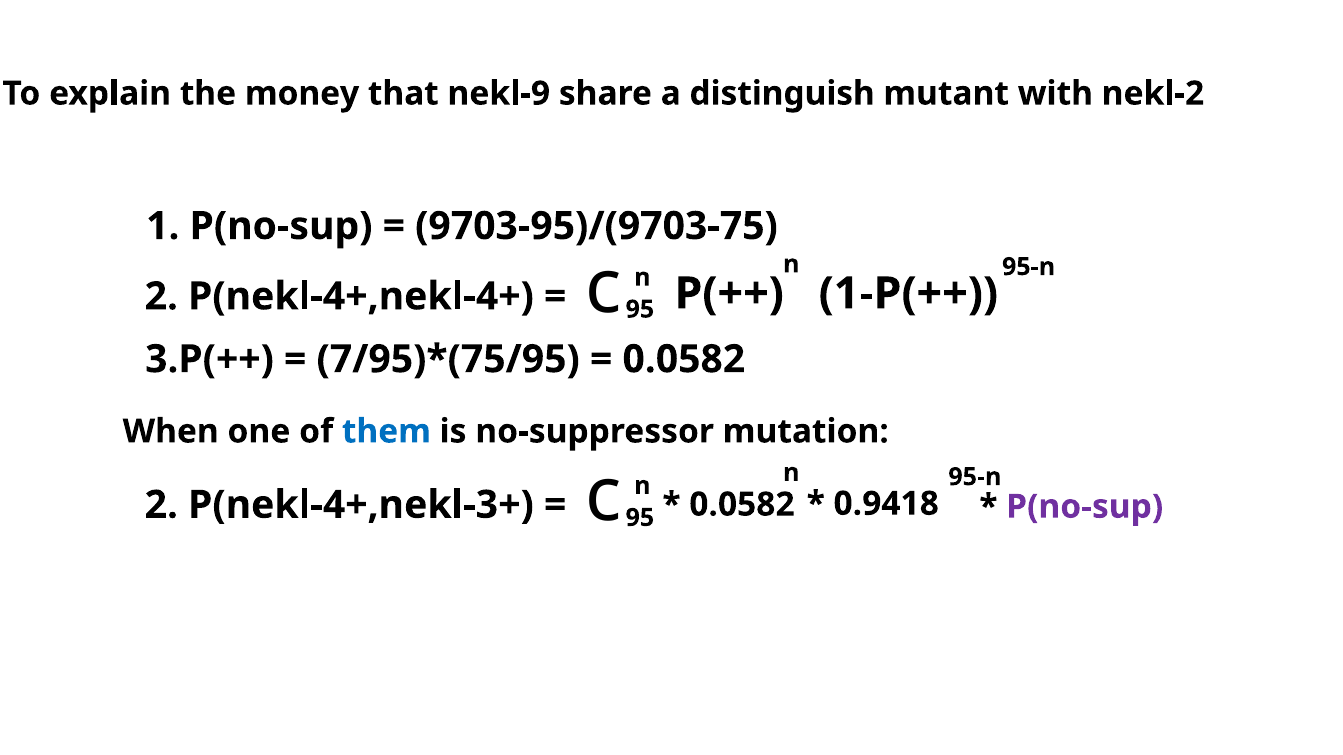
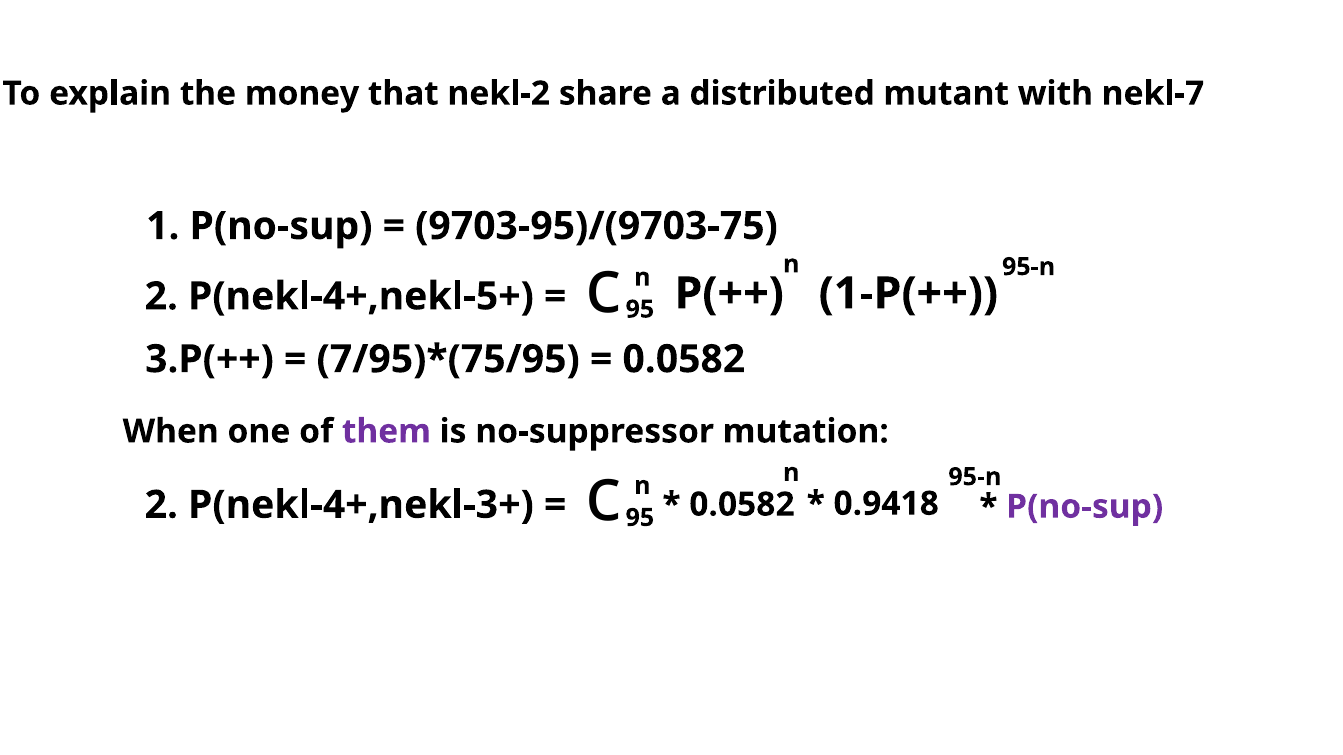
nekl-9: nekl-9 -> nekl-2 (499, 94)
distinguish: distinguish -> distributed (782, 94)
nekl-2: nekl-2 -> nekl-7 (1153, 94)
P(nekl-4+,nekl-4+: P(nekl-4+,nekl-4+ -> P(nekl-4+,nekl-5+ (361, 297)
them colour: blue -> purple (386, 432)
